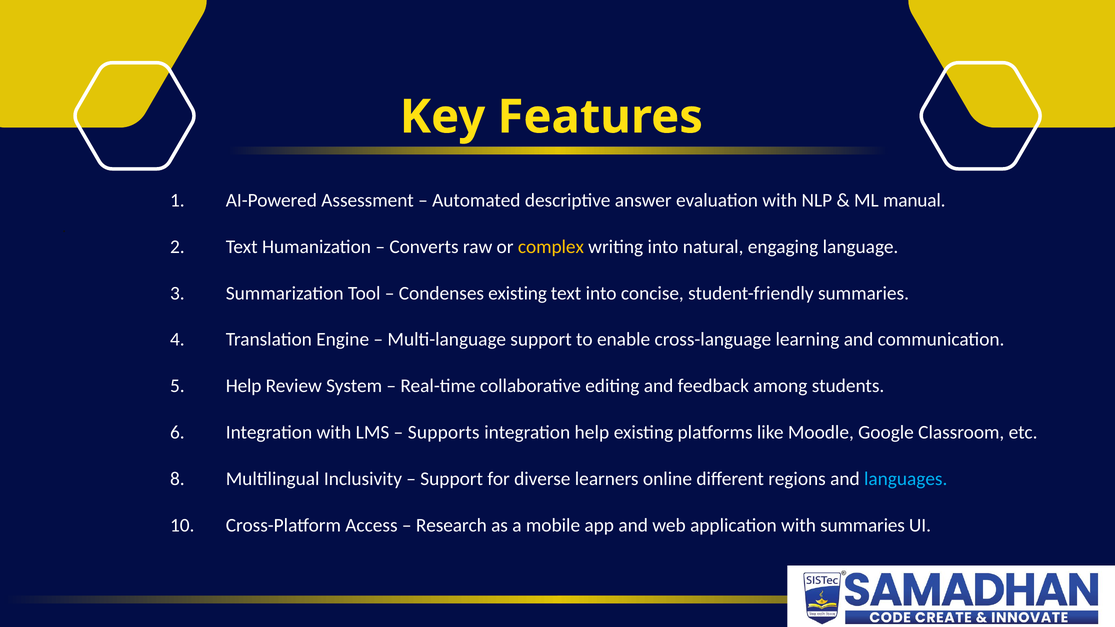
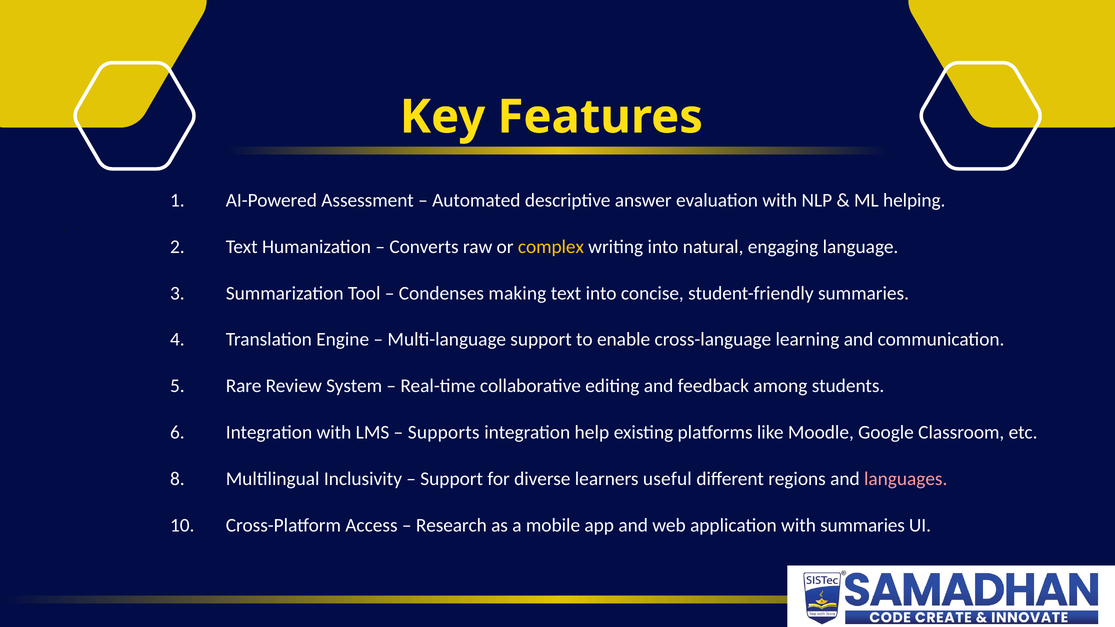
manual: manual -> helping (914, 200)
Condenses existing: existing -> making (517, 293)
5 Help: Help -> Rare (244, 386)
online: online -> useful (667, 479)
languages colour: light blue -> pink (906, 479)
